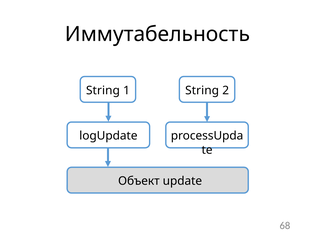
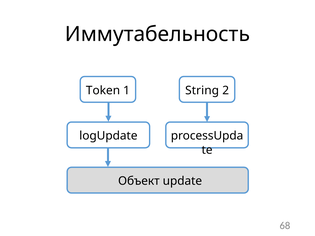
String: String -> Token (103, 91)
